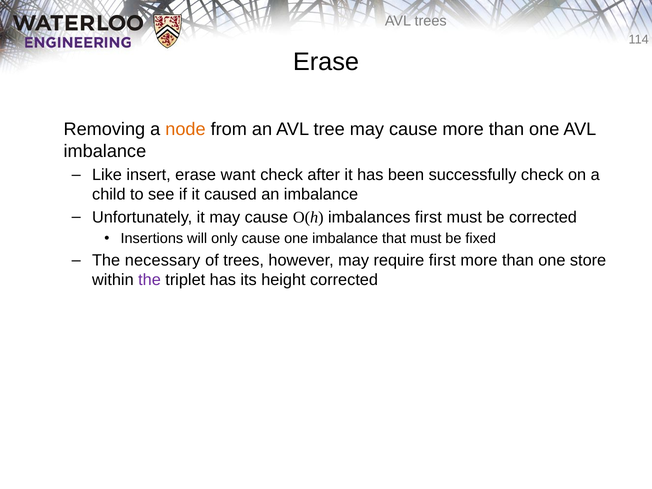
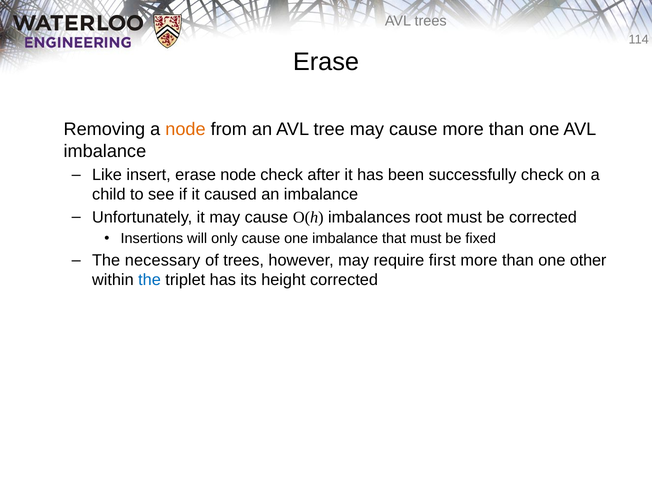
erase want: want -> node (238, 175)
imbalances first: first -> root (429, 217)
store: store -> other (588, 261)
the colour: purple -> blue (150, 280)
